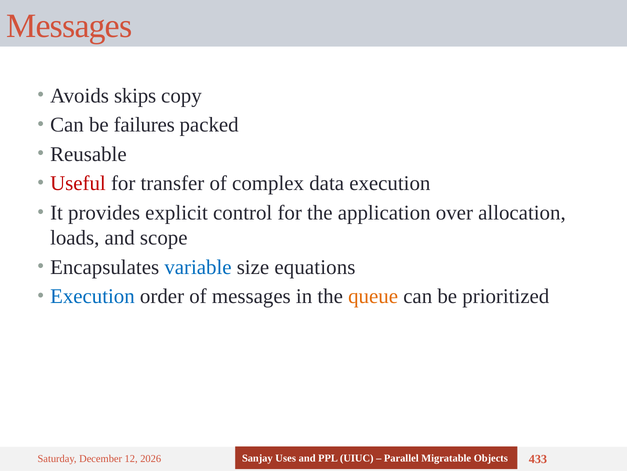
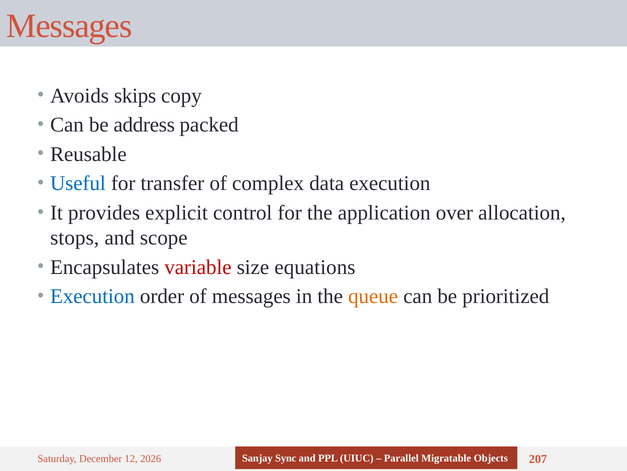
failures: failures -> address (144, 125)
Useful colour: red -> blue (78, 183)
loads: loads -> stops (75, 238)
variable colour: blue -> red (198, 267)
Uses: Uses -> Sync (286, 458)
433: 433 -> 207 (538, 458)
